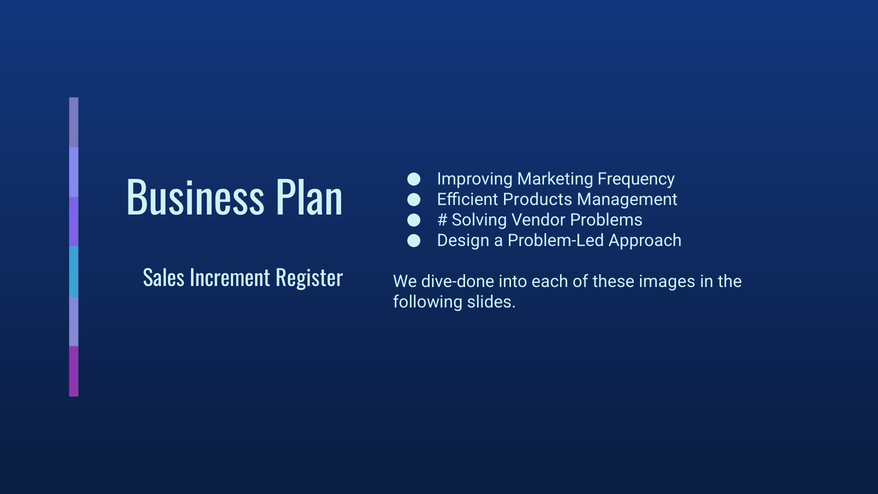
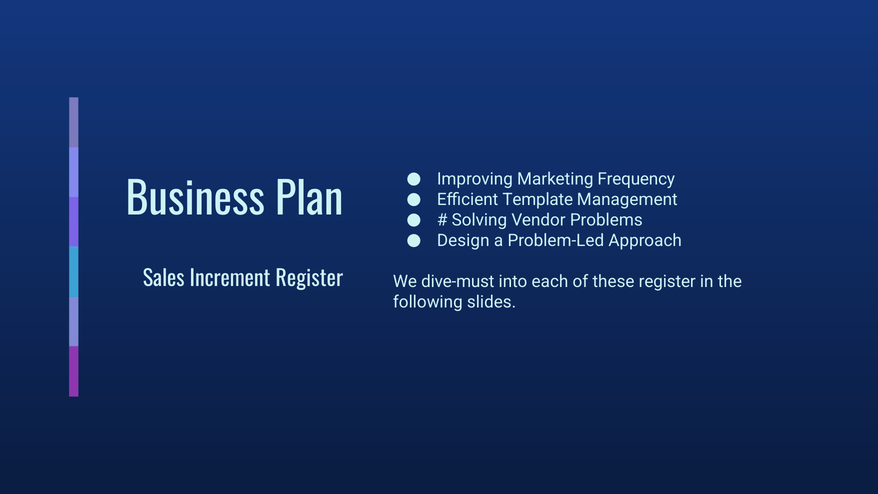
Products: Products -> Template (538, 199)
dive-done: dive-done -> dive-must (458, 281)
these images: images -> register (667, 281)
